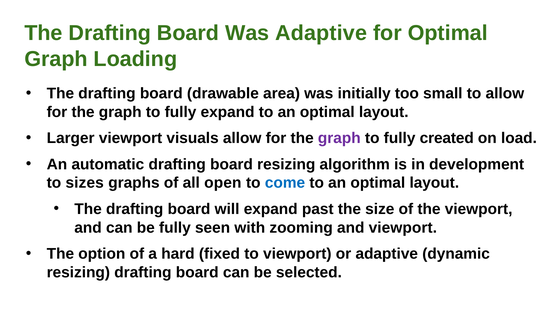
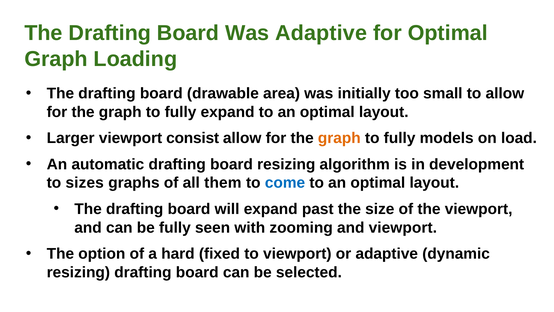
visuals: visuals -> consist (193, 138)
graph colour: purple -> orange (339, 138)
created: created -> models (447, 138)
open: open -> them (223, 183)
